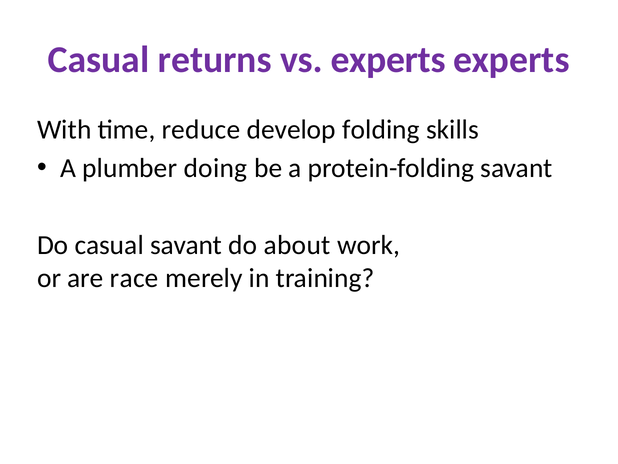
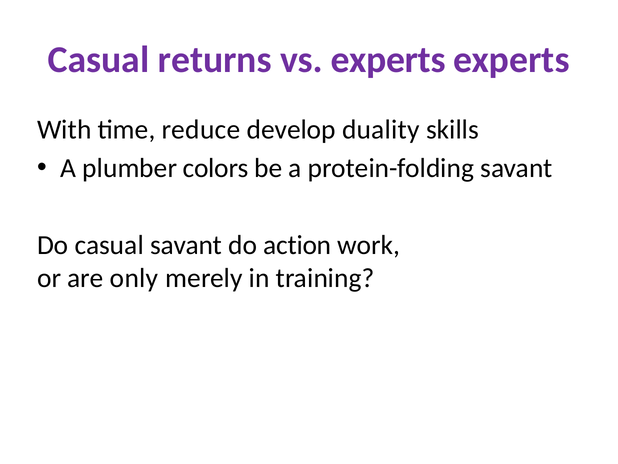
folding: folding -> duality (381, 130)
doing: doing -> colors (216, 168)
about: about -> action (297, 245)
race: race -> only (134, 278)
